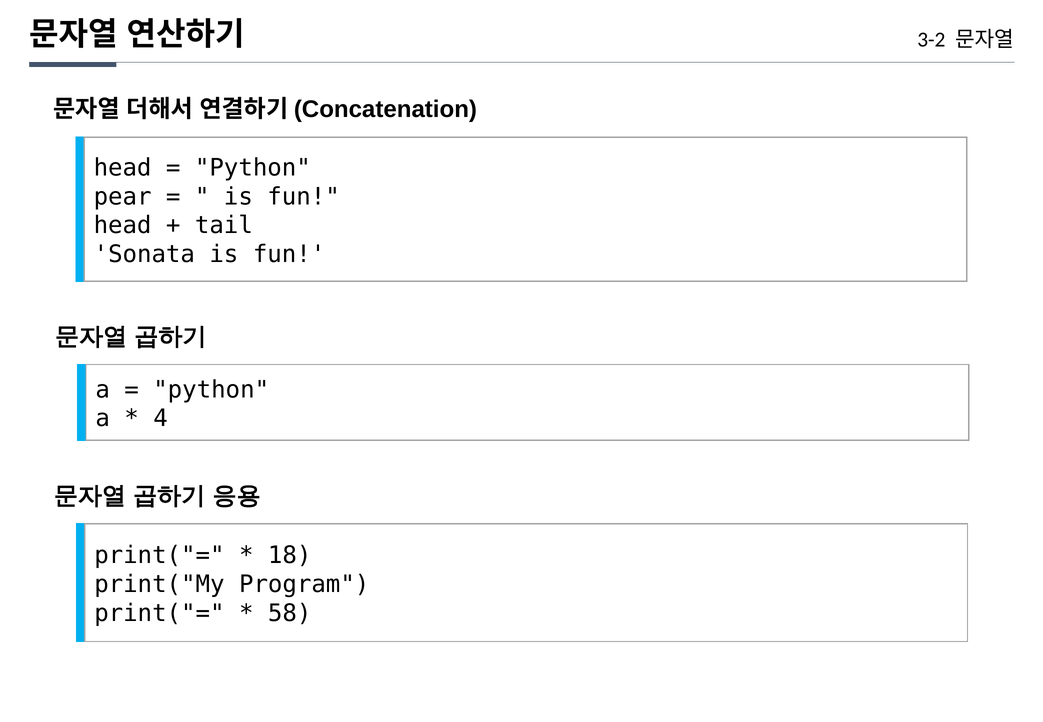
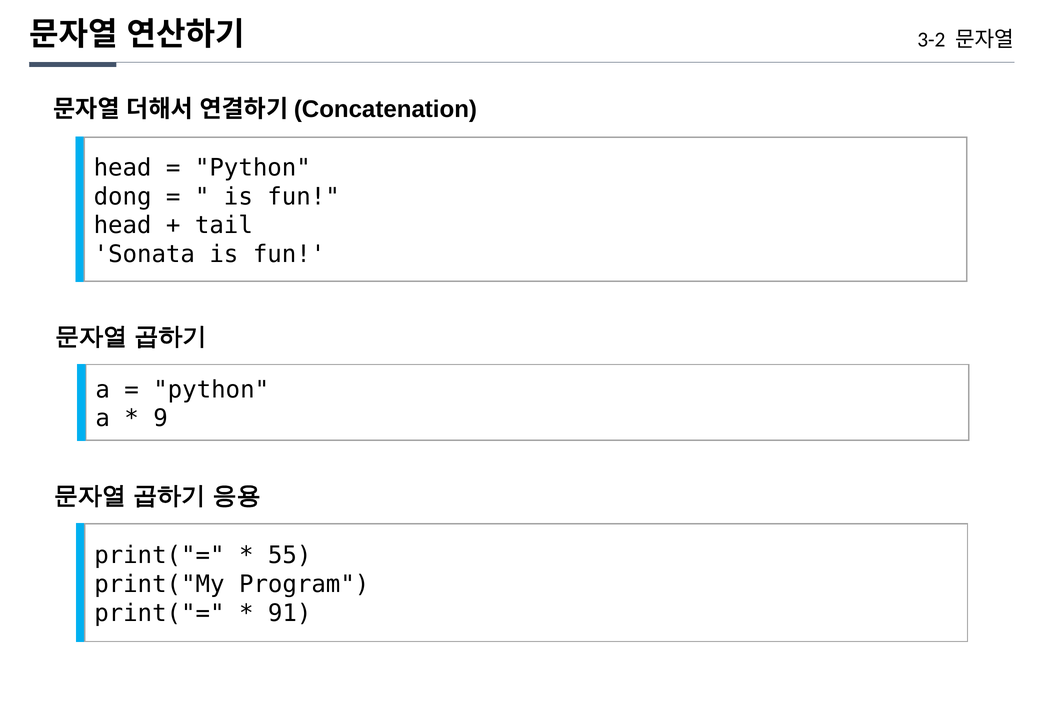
pear: pear -> dong (123, 197)
4: 4 -> 9 (161, 419)
18: 18 -> 55 (290, 555)
58: 58 -> 91 (290, 613)
